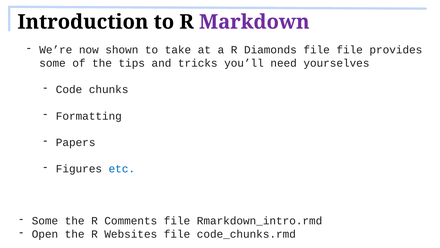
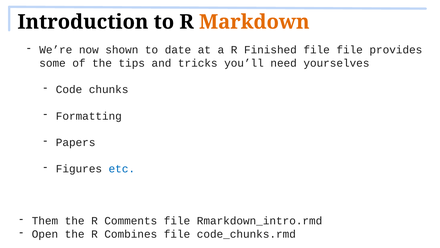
Markdown colour: purple -> orange (254, 22)
take: take -> date (178, 50)
Diamonds: Diamonds -> Finished (270, 50)
Some: Some -> Them (45, 221)
Websites: Websites -> Combines (131, 234)
